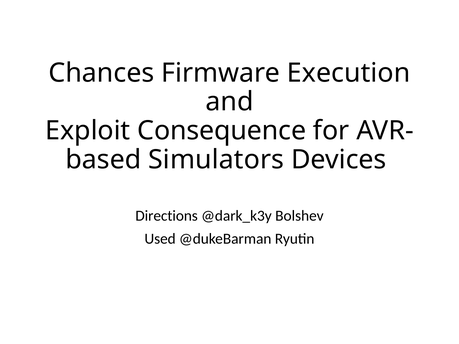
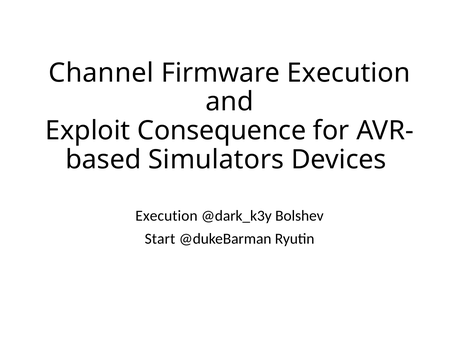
Chances: Chances -> Channel (101, 73)
Directions: Directions -> Execution (166, 216)
Used: Used -> Start (160, 239)
